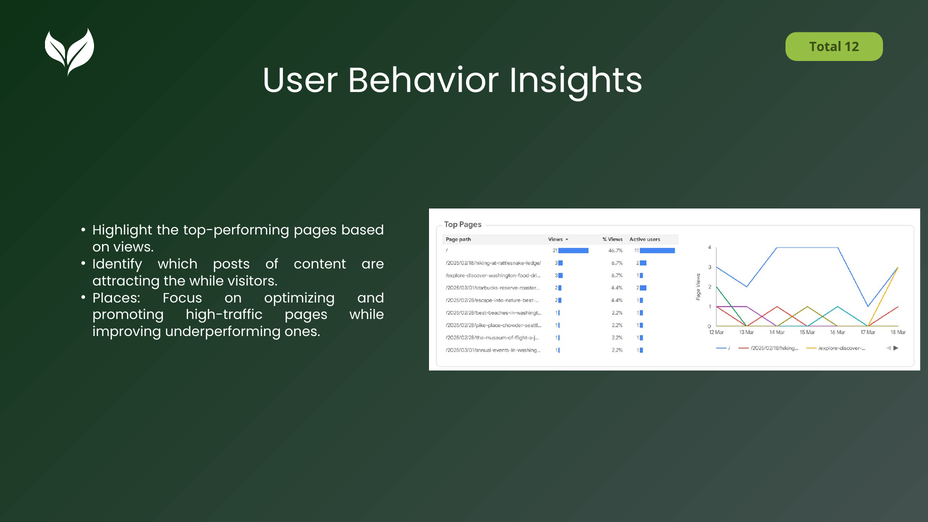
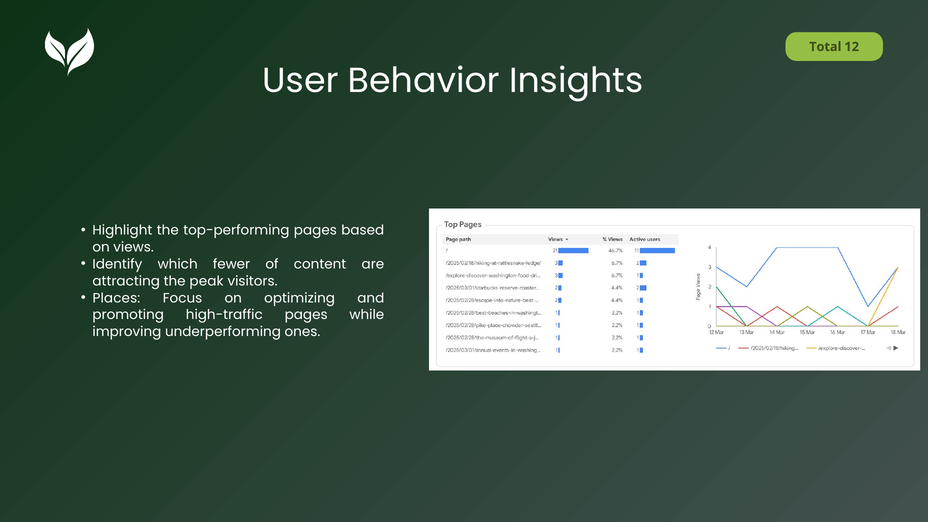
posts: posts -> fewer (232, 264)
the while: while -> peak (207, 281)
